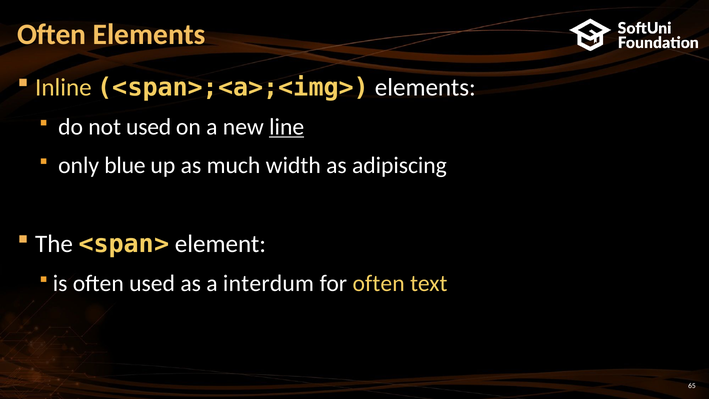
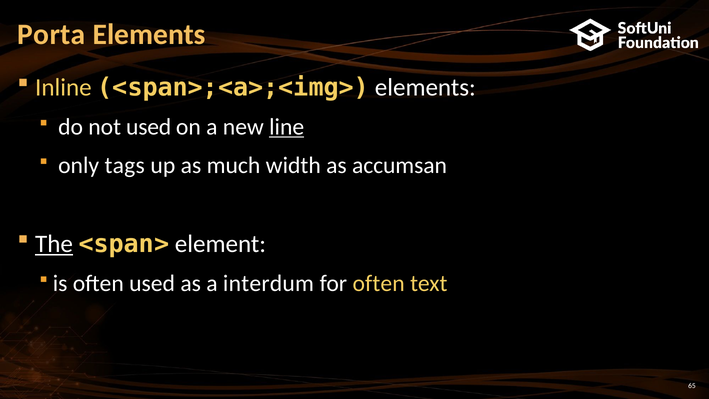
Often: Often -> Porta (51, 34)
blue: blue -> tags (125, 165)
adipiscing: adipiscing -> accumsan (399, 165)
The underline: none -> present (54, 244)
